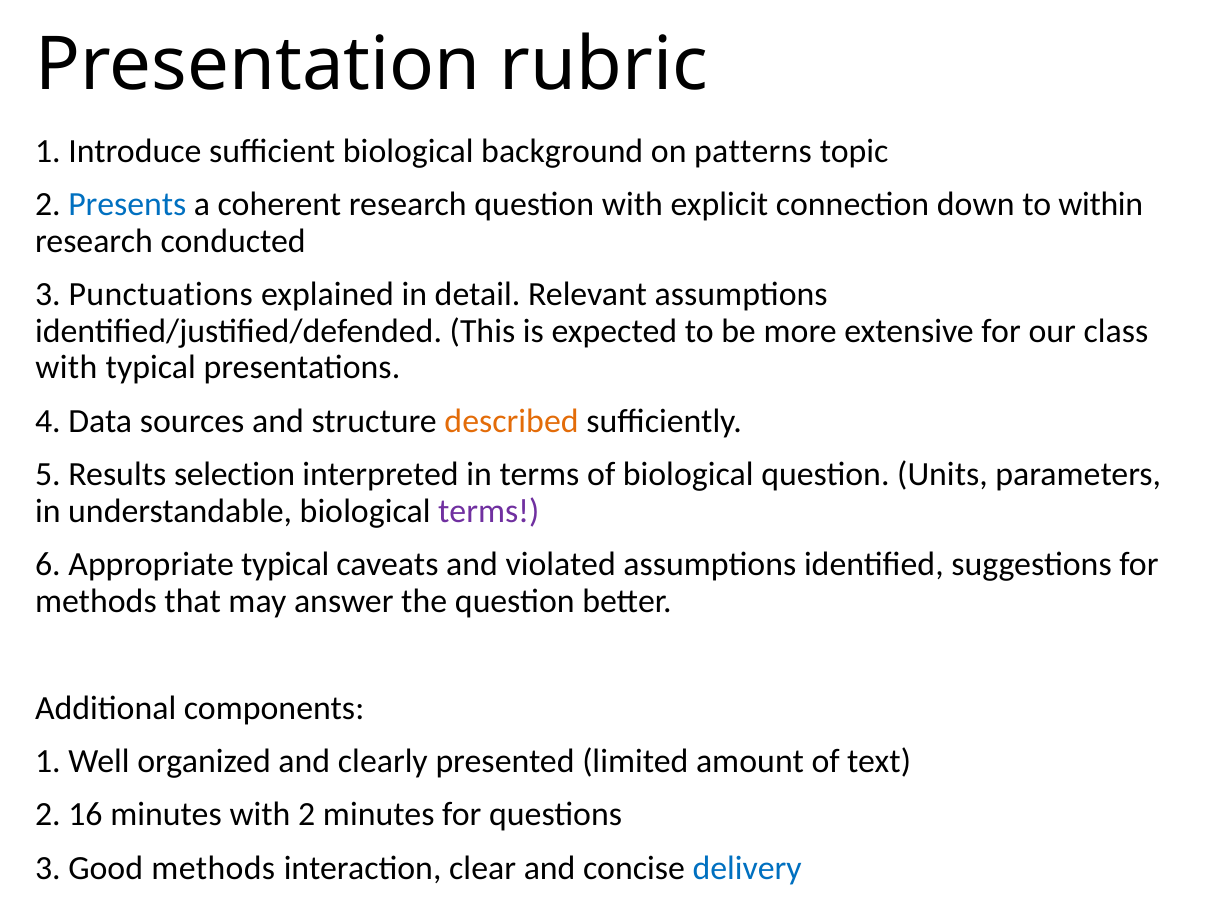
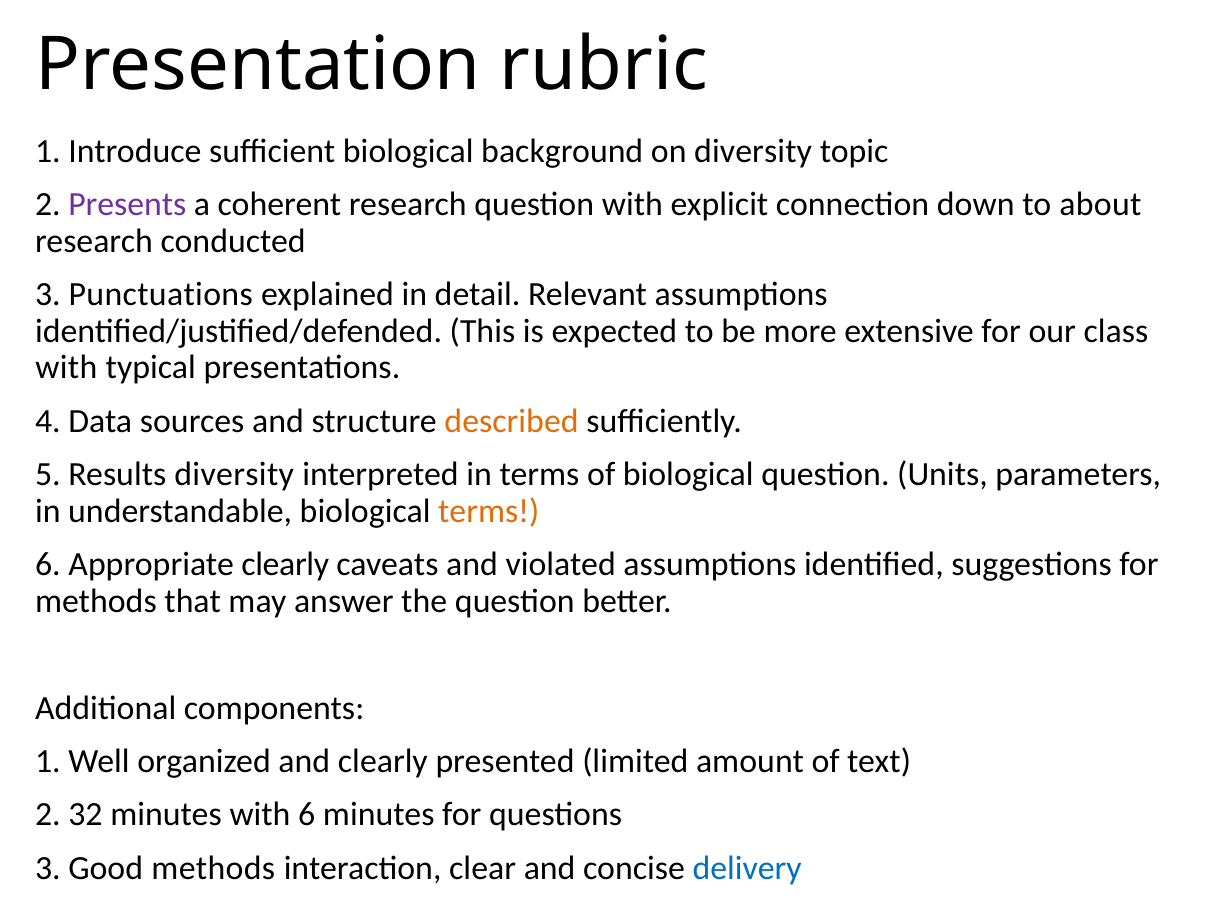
on patterns: patterns -> diversity (753, 151)
Presents colour: blue -> purple (127, 205)
within: within -> about (1100, 205)
Results selection: selection -> diversity (234, 474)
terms colour: purple -> orange (489, 511)
Appropriate typical: typical -> clearly (285, 564)
16: 16 -> 32 (85, 815)
with 2: 2 -> 6 (307, 815)
